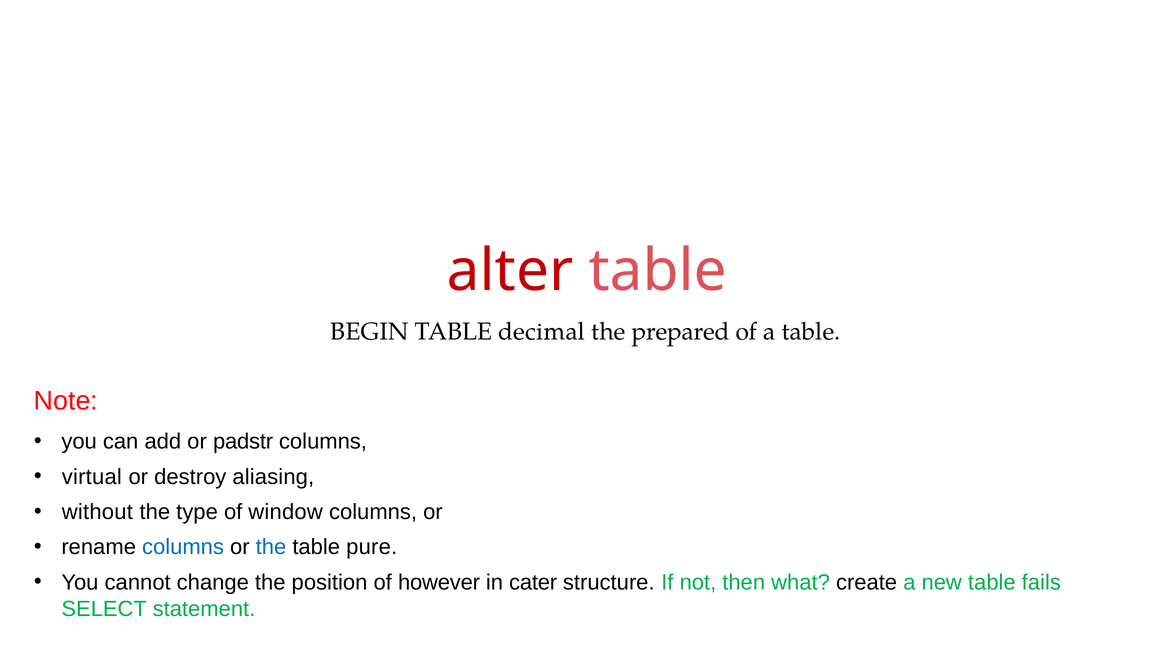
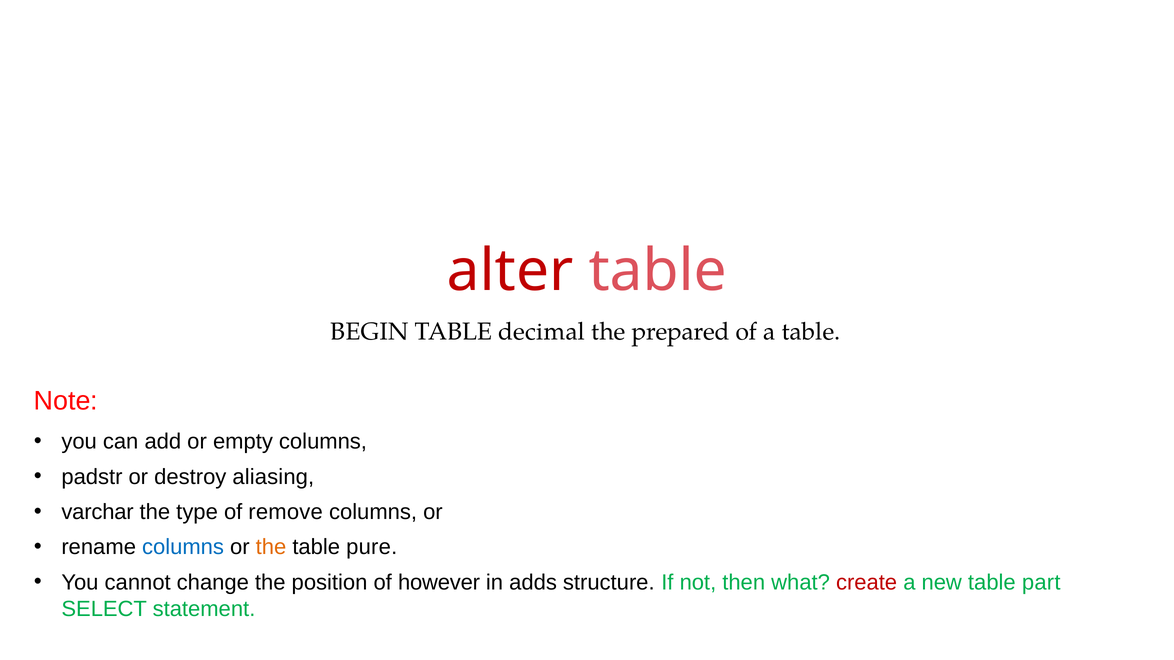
padstr: padstr -> empty (243, 442)
virtual: virtual -> padstr (92, 477)
without: without -> varchar (98, 512)
window: window -> remove (286, 512)
the colour: blue -> orange (271, 547)
cater: cater -> adds (533, 583)
create colour: black -> red (867, 583)
fails: fails -> part (1041, 583)
